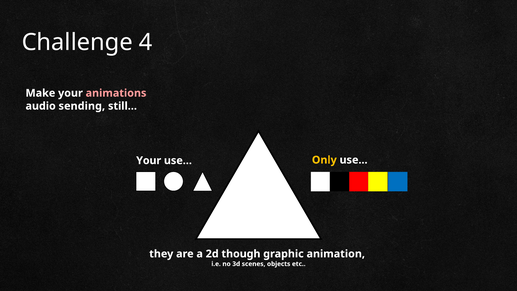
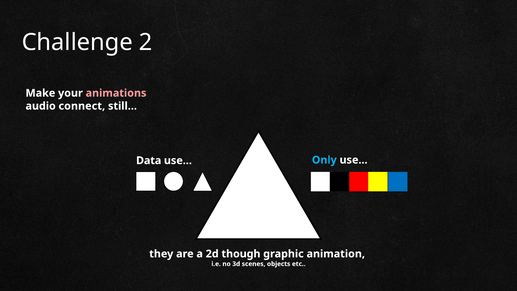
4: 4 -> 2 (146, 42)
sending: sending -> connect (82, 106)
Your: Your -> Data (149, 160)
Only colour: yellow -> light blue (324, 160)
